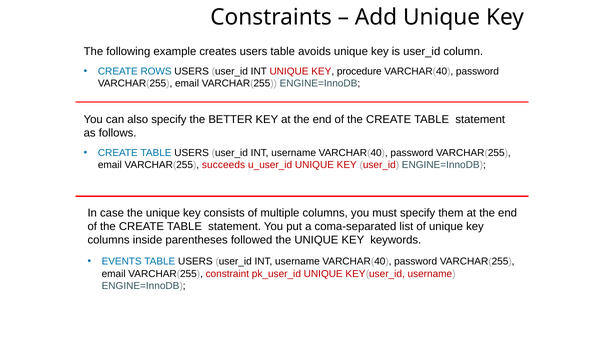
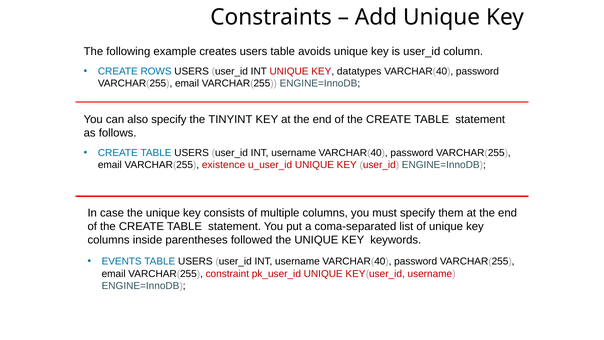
procedure: procedure -> datatypes (359, 71)
BETTER: BETTER -> TINYINT (230, 119)
succeeds: succeeds -> existence (224, 165)
